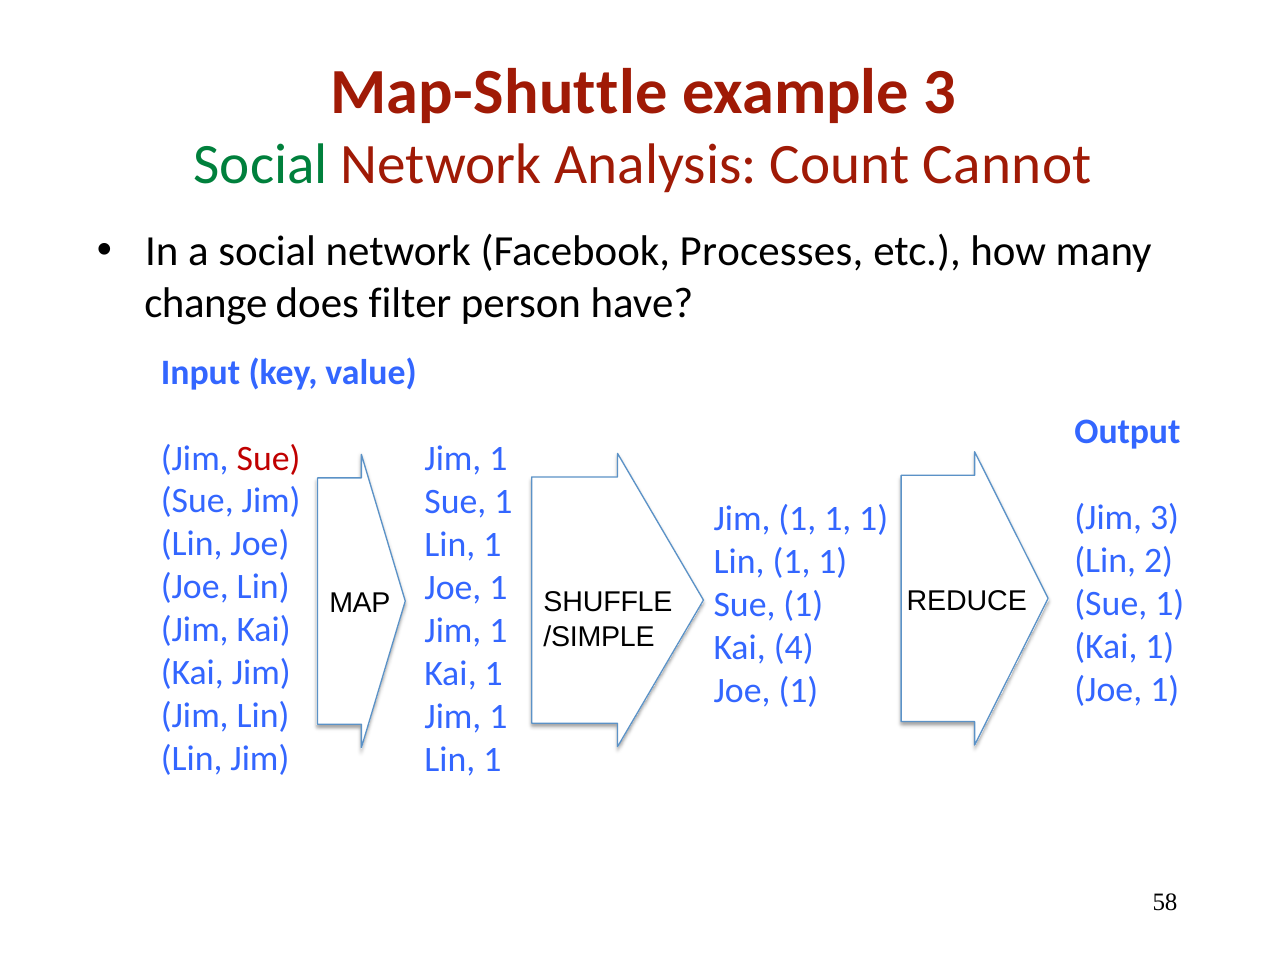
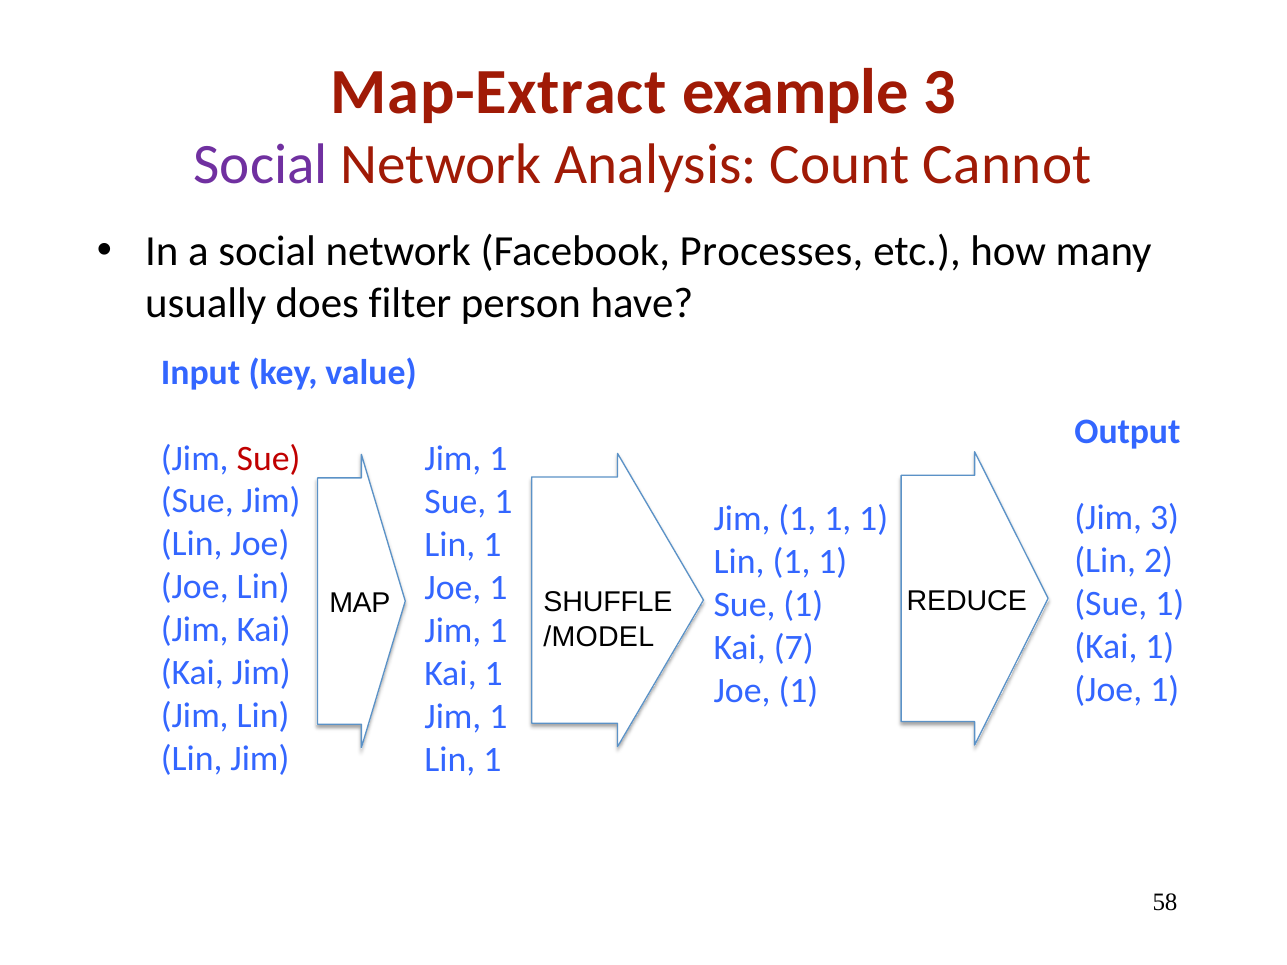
Map-Shuttle: Map-Shuttle -> Map-Extract (499, 92)
Social colour: green -> purple (261, 165)
change: change -> usually (206, 303)
/SIMPLE: /SIMPLE -> /MODEL (599, 637)
4: 4 -> 7 (794, 648)
